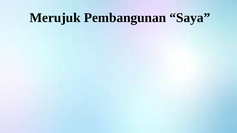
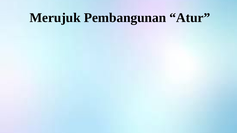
Saya: Saya -> Atur (190, 18)
